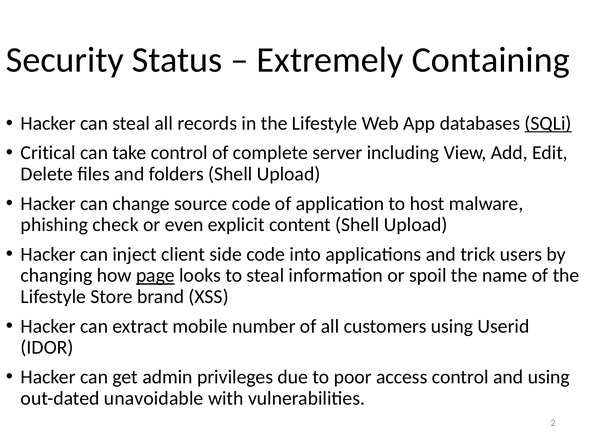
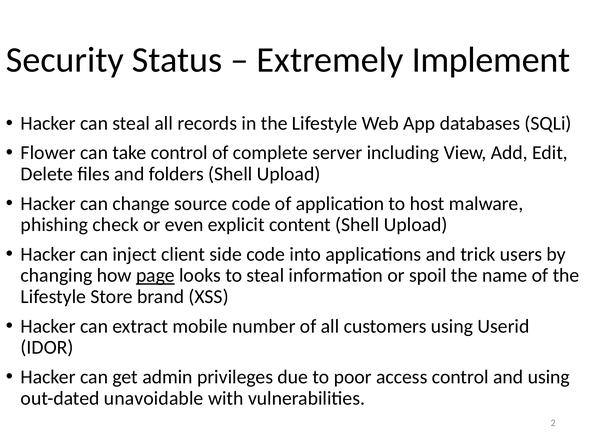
Containing: Containing -> Implement (491, 60)
SQLi underline: present -> none (548, 123)
Critical: Critical -> Flower (48, 153)
